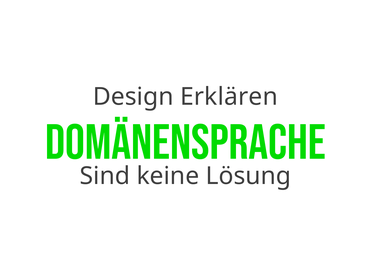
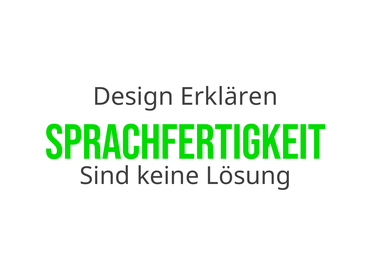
Domänensprache: Domänensprache -> Sprachfertigkeit (186, 143)
